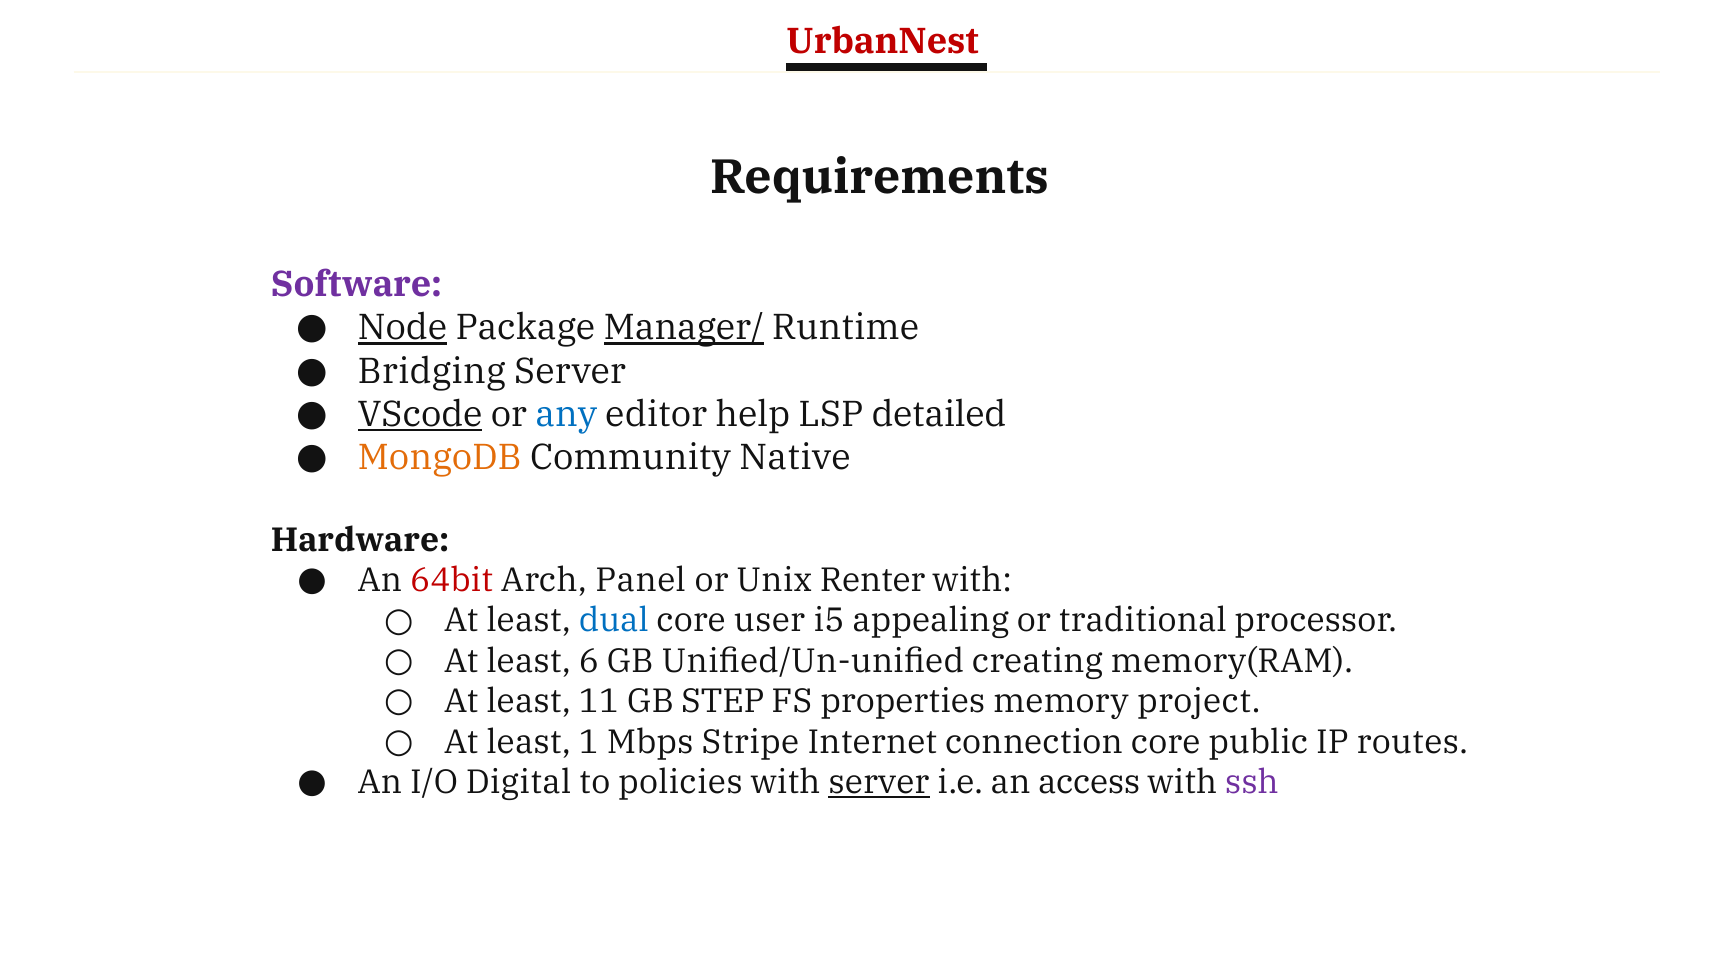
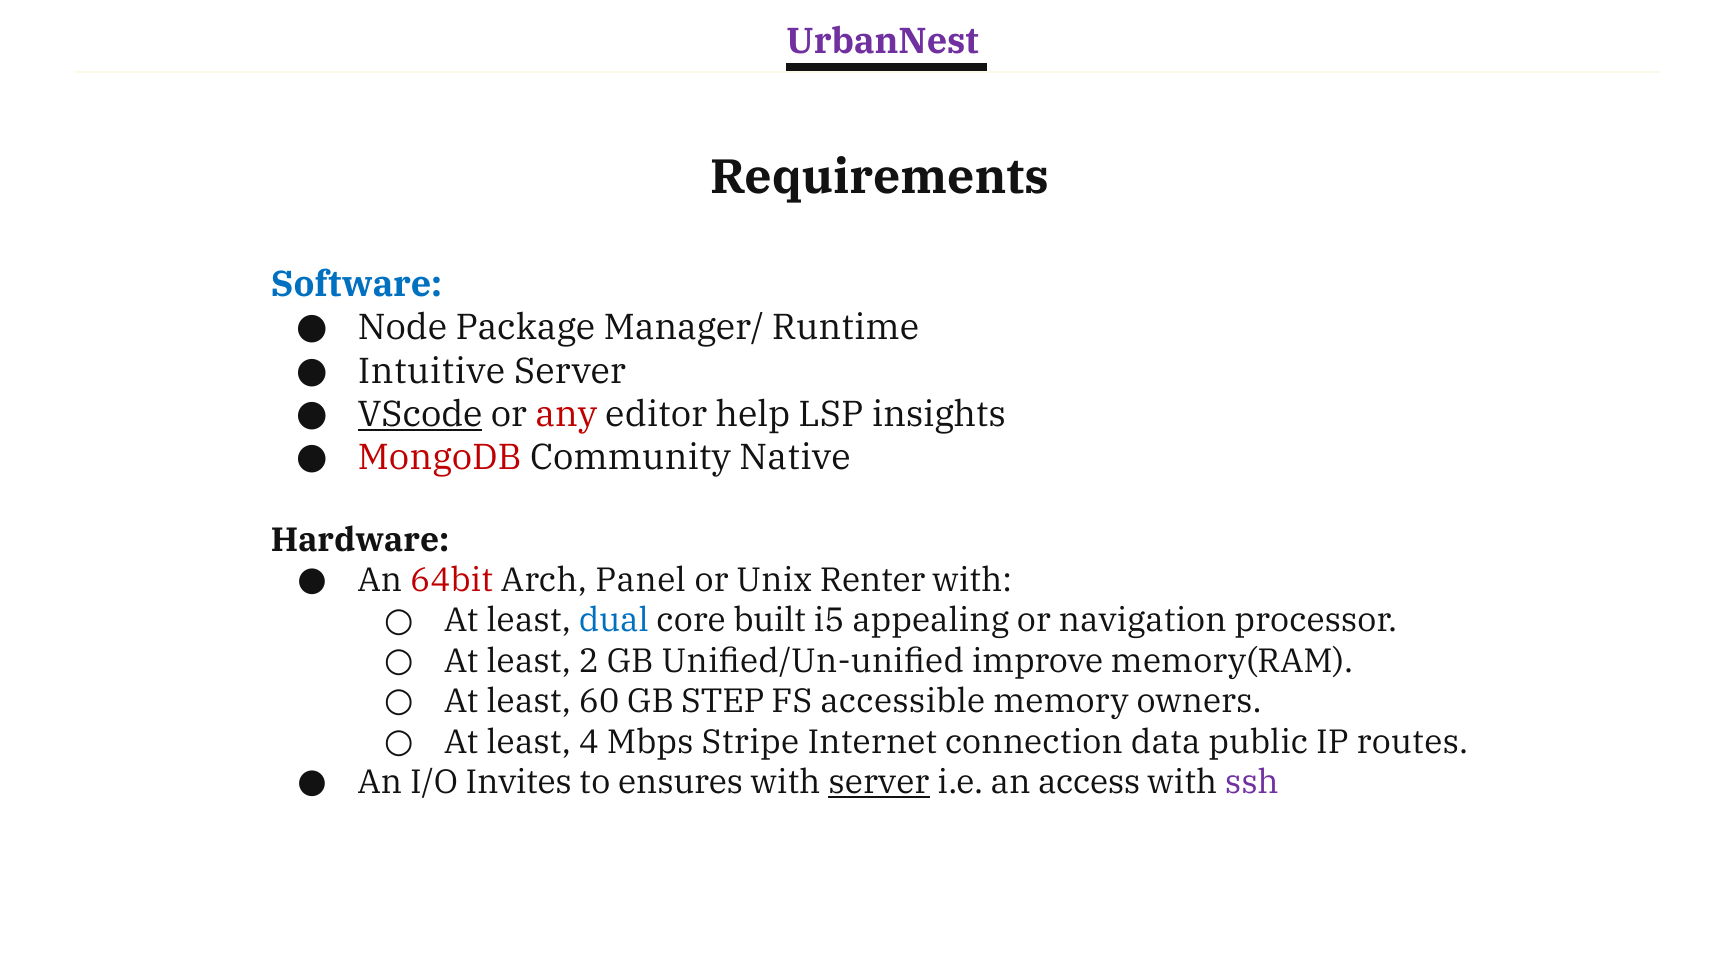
UrbanNest colour: red -> purple (883, 41)
Software colour: purple -> blue (357, 285)
Node underline: present -> none (402, 328)
Manager/ underline: present -> none (684, 328)
Bridging: Bridging -> Intuitive (432, 371)
any colour: blue -> red (566, 415)
detailed: detailed -> insights (939, 415)
MongoDB colour: orange -> red (440, 458)
user: user -> built (770, 621)
traditional: traditional -> navigation (1143, 621)
6: 6 -> 2 (589, 661)
creating: creating -> improve (1038, 661)
11: 11 -> 60 (599, 702)
properties: properties -> accessible (903, 702)
project: project -> owners (1199, 702)
1: 1 -> 4 (589, 742)
connection core: core -> data (1166, 742)
Digital: Digital -> Invites (519, 783)
policies: policies -> ensures (681, 783)
